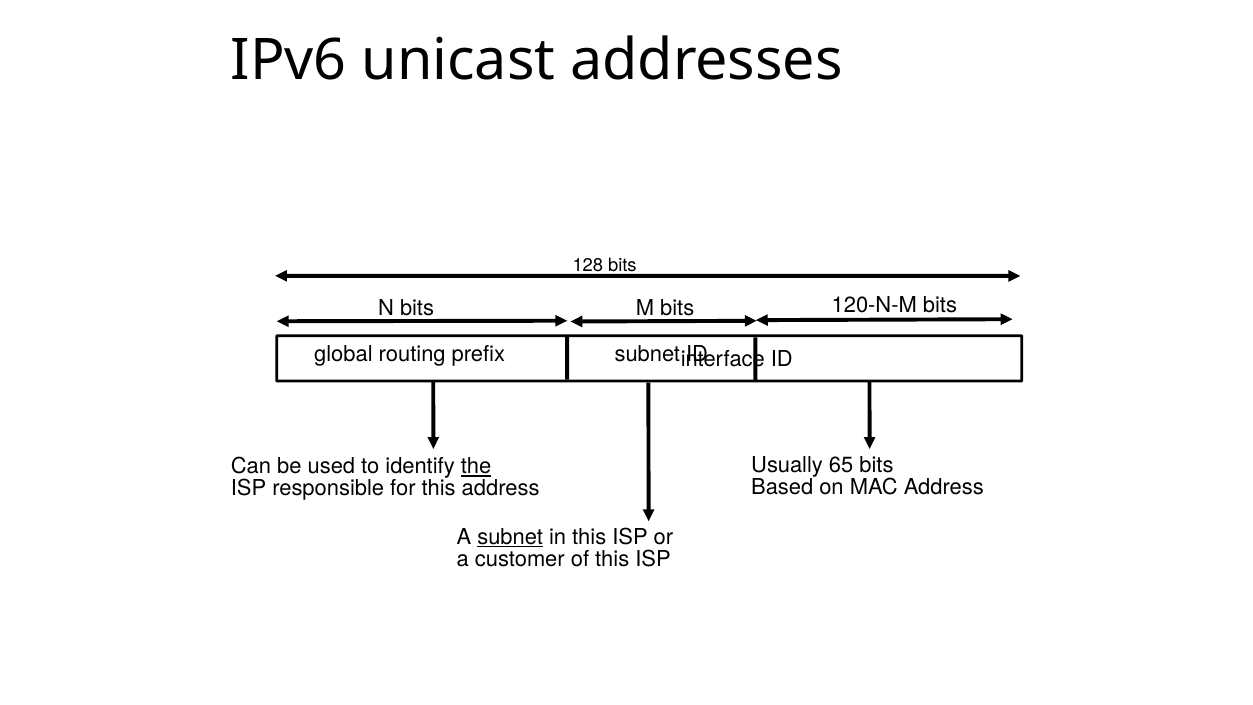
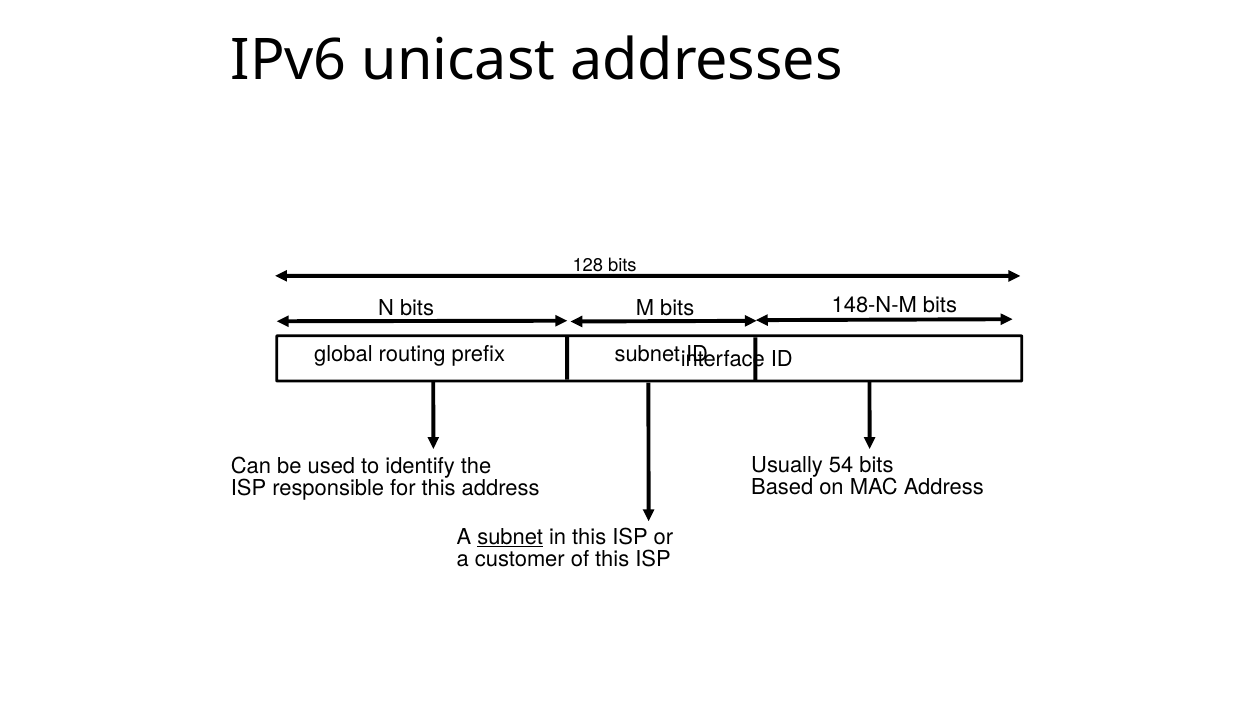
120-N-M: 120-N-M -> 148-N-M (874, 305)
65: 65 -> 54 (841, 465)
the underline: present -> none (476, 466)
